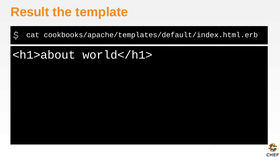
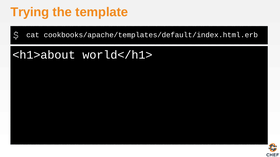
Result: Result -> Trying (30, 12)
